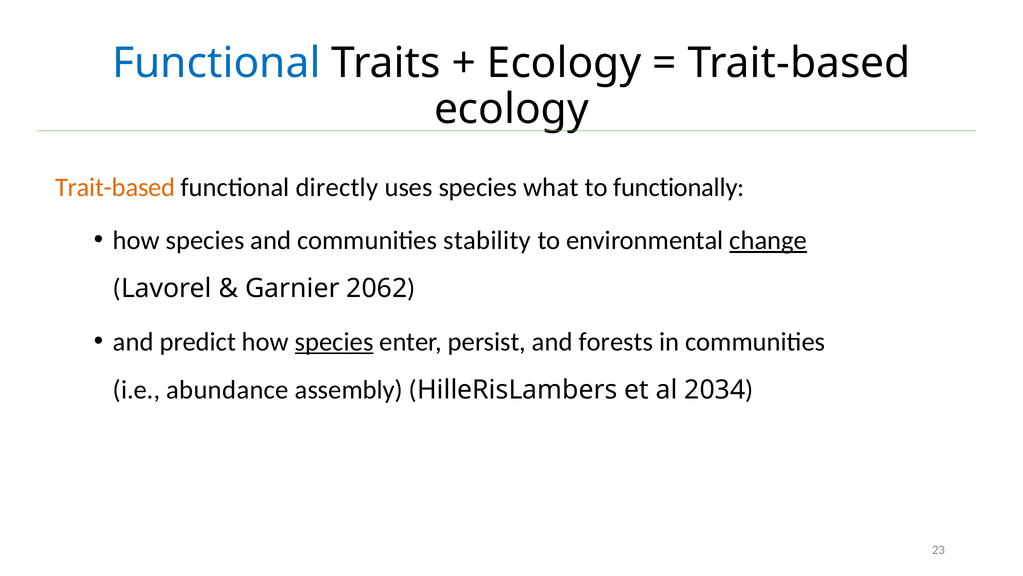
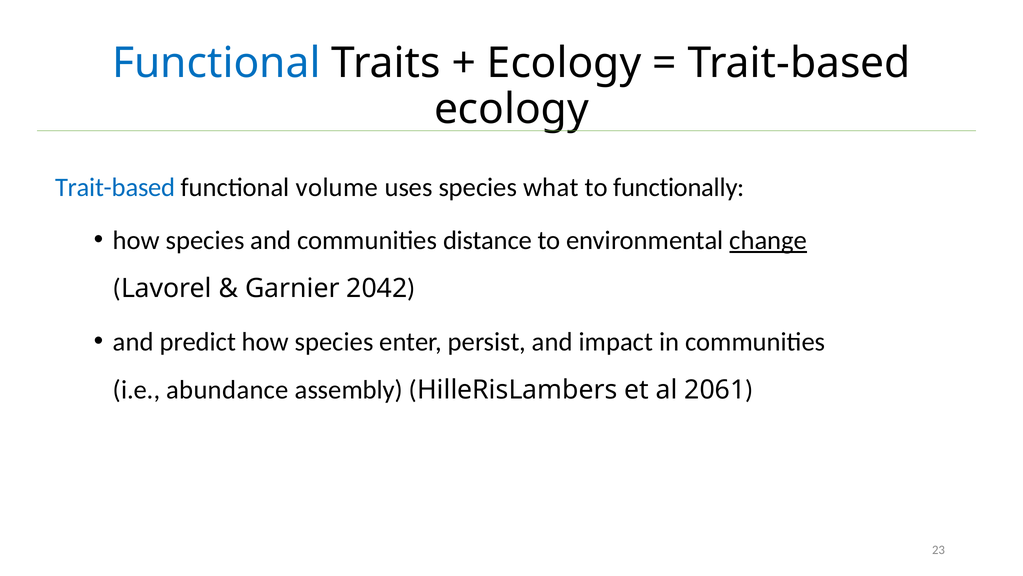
Trait-based colour: orange -> blue (115, 187)
directly: directly -> volume (337, 187)
stability: stability -> distance (487, 240)
2062: 2062 -> 2042 (377, 288)
species underline: present -> none (334, 341)
forests: forests -> impact (616, 341)
2034: 2034 -> 2061 (715, 389)
